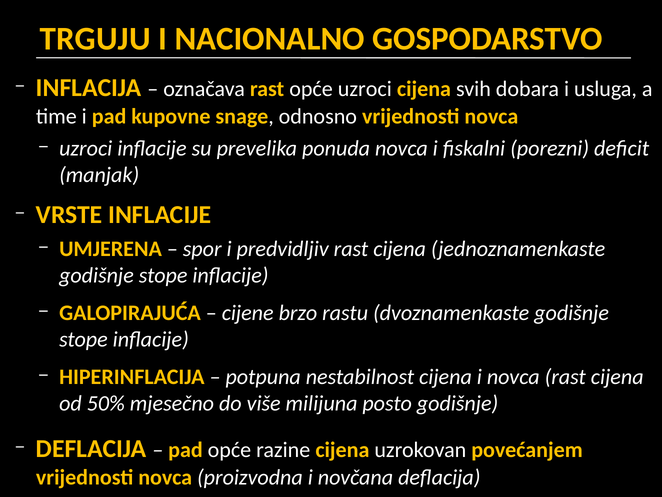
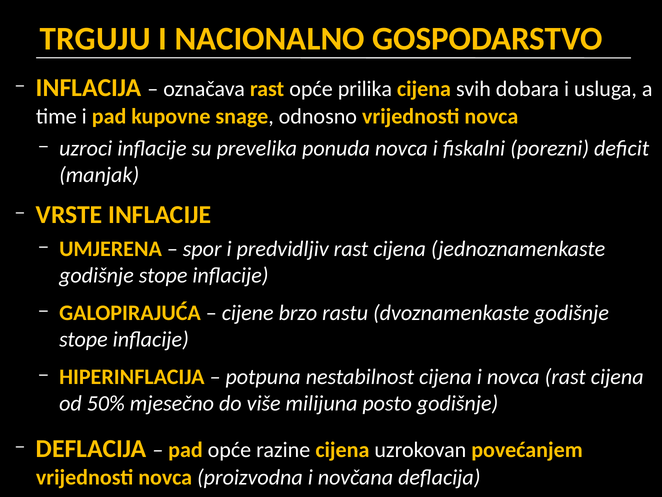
opće uzroci: uzroci -> prilika (365, 89)
